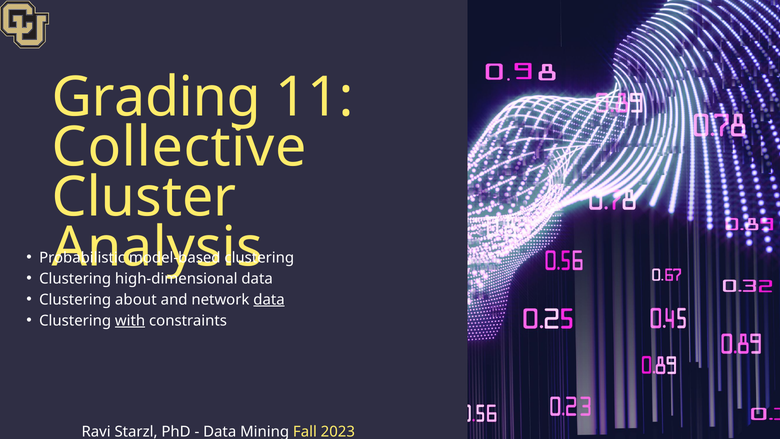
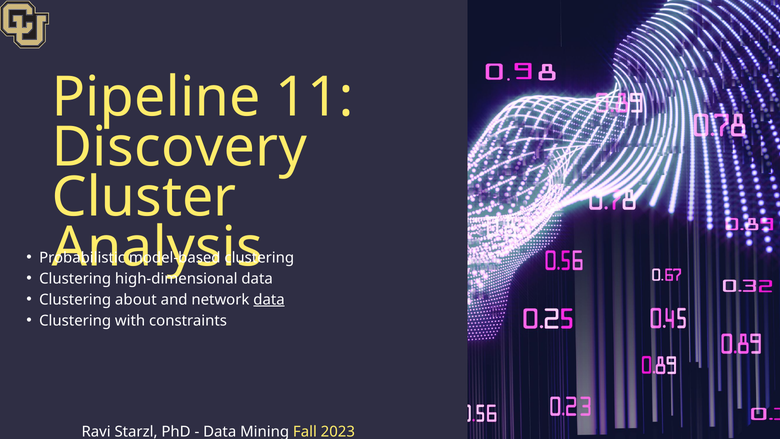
Grading: Grading -> Pipeline (156, 97)
Collective: Collective -> Discovery (179, 147)
with underline: present -> none (130, 321)
